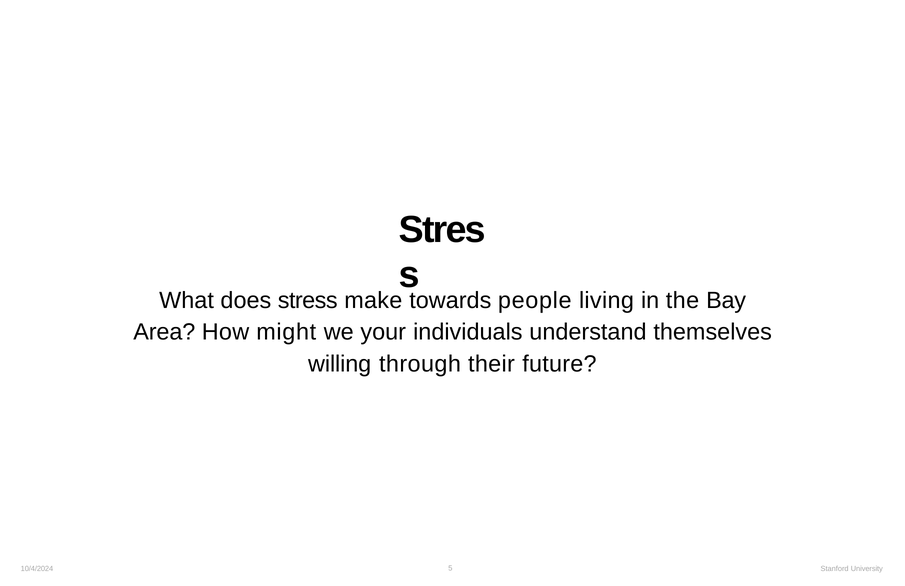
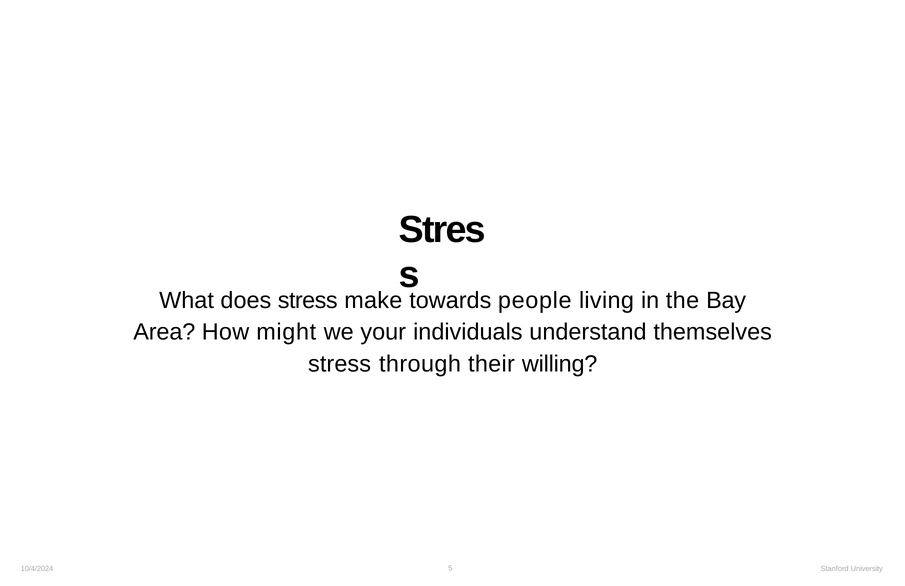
willing: willing -> stress (340, 364)
future: future -> willing (560, 364)
